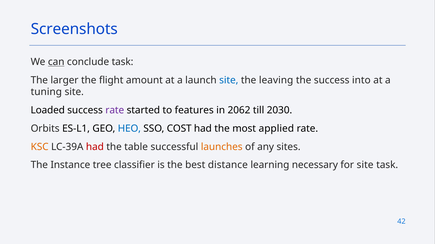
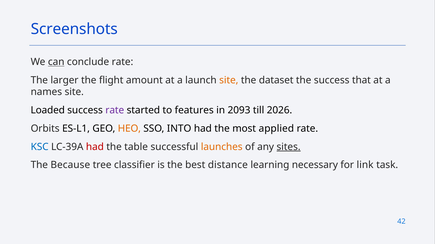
conclude task: task -> rate (122, 62)
site colour: blue -> orange (229, 80)
leaving: leaving -> dataset (276, 80)
into: into -> that (361, 80)
tuning: tuning -> names (46, 92)
2062: 2062 -> 2093 (239, 111)
2030: 2030 -> 2026 (279, 111)
HEO colour: blue -> orange (129, 129)
COST: COST -> INTO (179, 129)
KSC colour: orange -> blue (40, 147)
sites underline: none -> present (289, 147)
Instance: Instance -> Because (70, 165)
for site: site -> link (365, 165)
